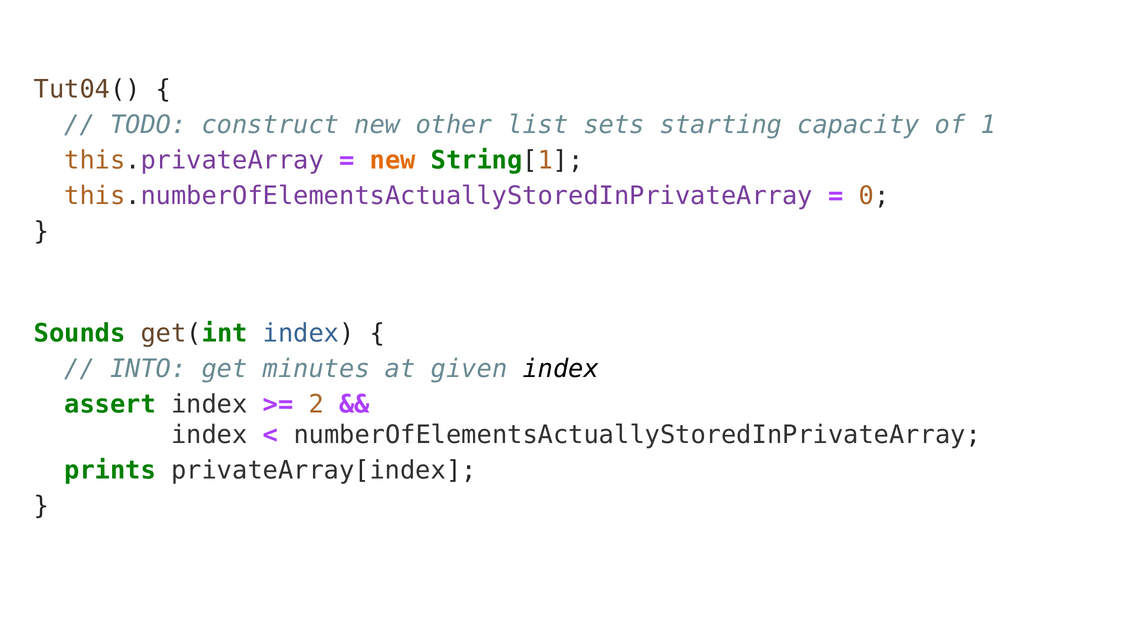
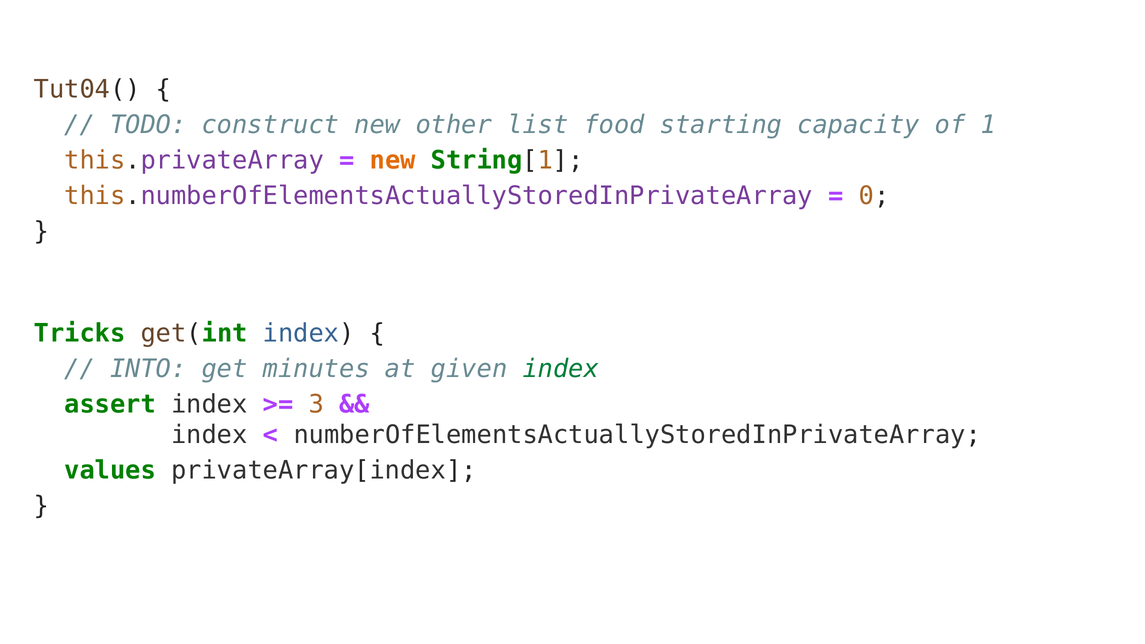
sets: sets -> food (614, 125)
Sounds: Sounds -> Tricks (80, 333)
index colour: black -> green (561, 369)
2: 2 -> 3 (316, 404)
prints: prints -> values (110, 470)
